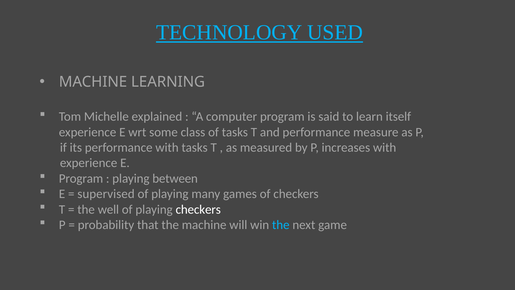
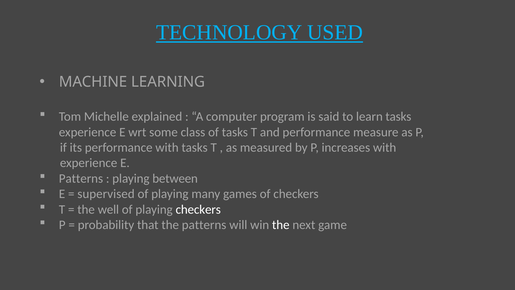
learn itself: itself -> tasks (398, 117)
Program: Program -> Patterns (81, 178)
the machine: machine -> patterns (204, 225)
the colour: light blue -> white (281, 225)
